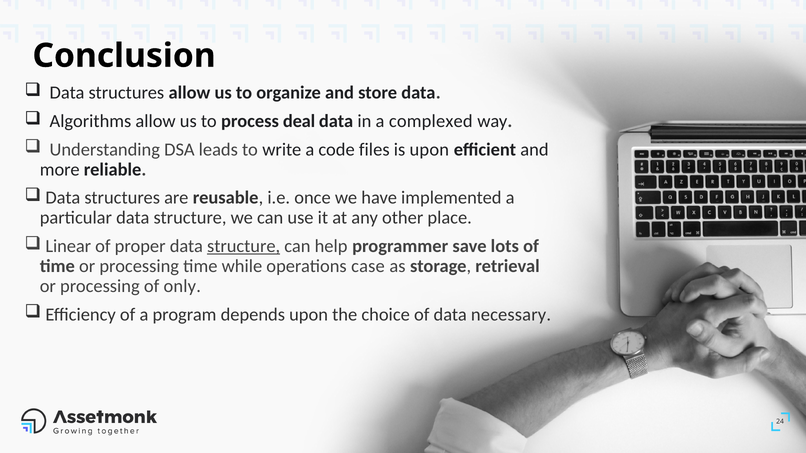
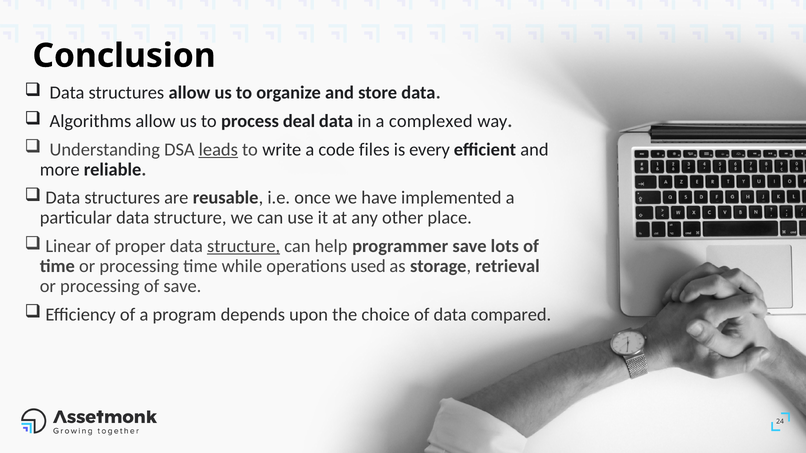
leads underline: none -> present (218, 150)
is upon: upon -> every (429, 150)
case: case -> used (368, 266)
of only: only -> save (182, 286)
necessary: necessary -> compared (511, 315)
